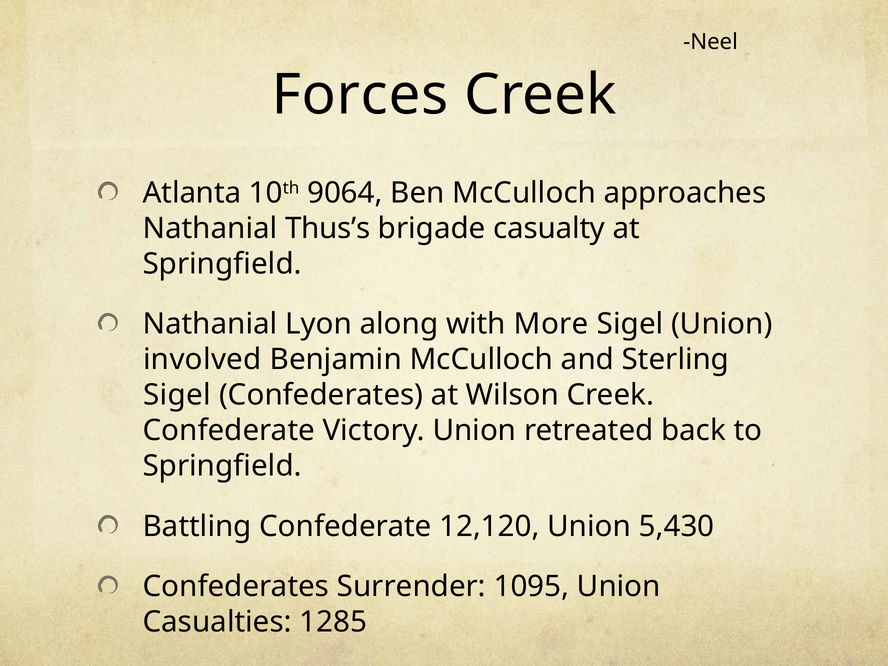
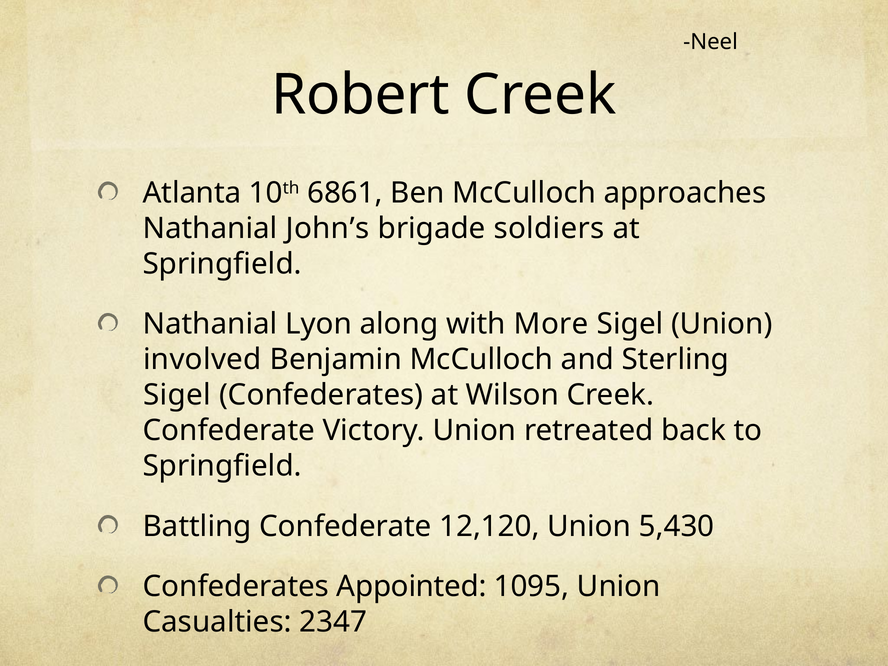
Forces: Forces -> Robert (361, 95)
9064: 9064 -> 6861 (345, 193)
Thus’s: Thus’s -> John’s (328, 228)
casualty: casualty -> soldiers (549, 228)
Surrender: Surrender -> Appointed (412, 587)
1285: 1285 -> 2347 (333, 622)
